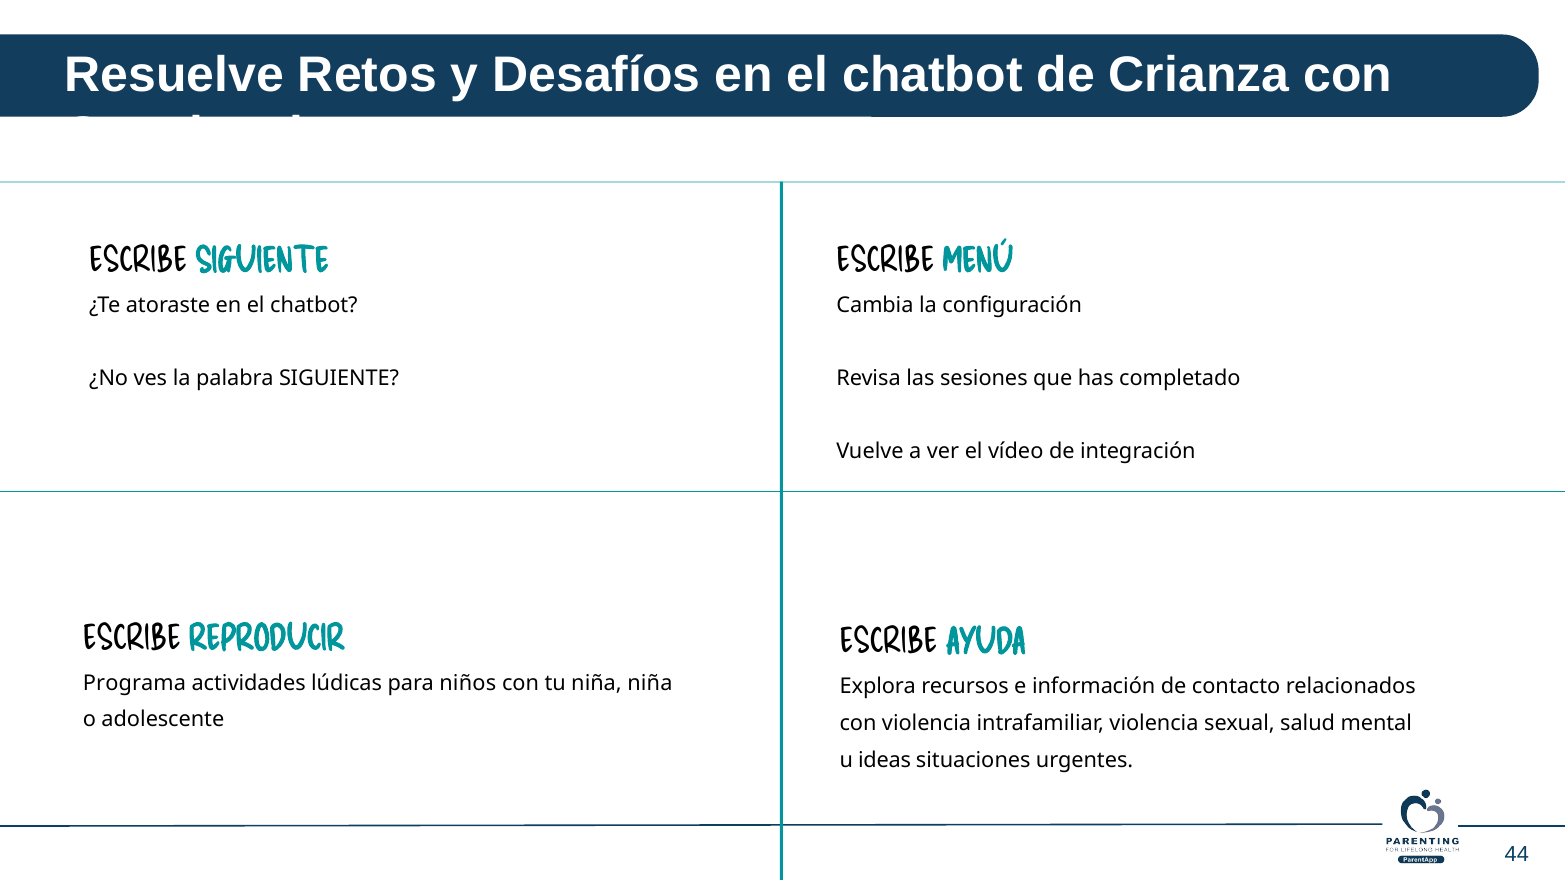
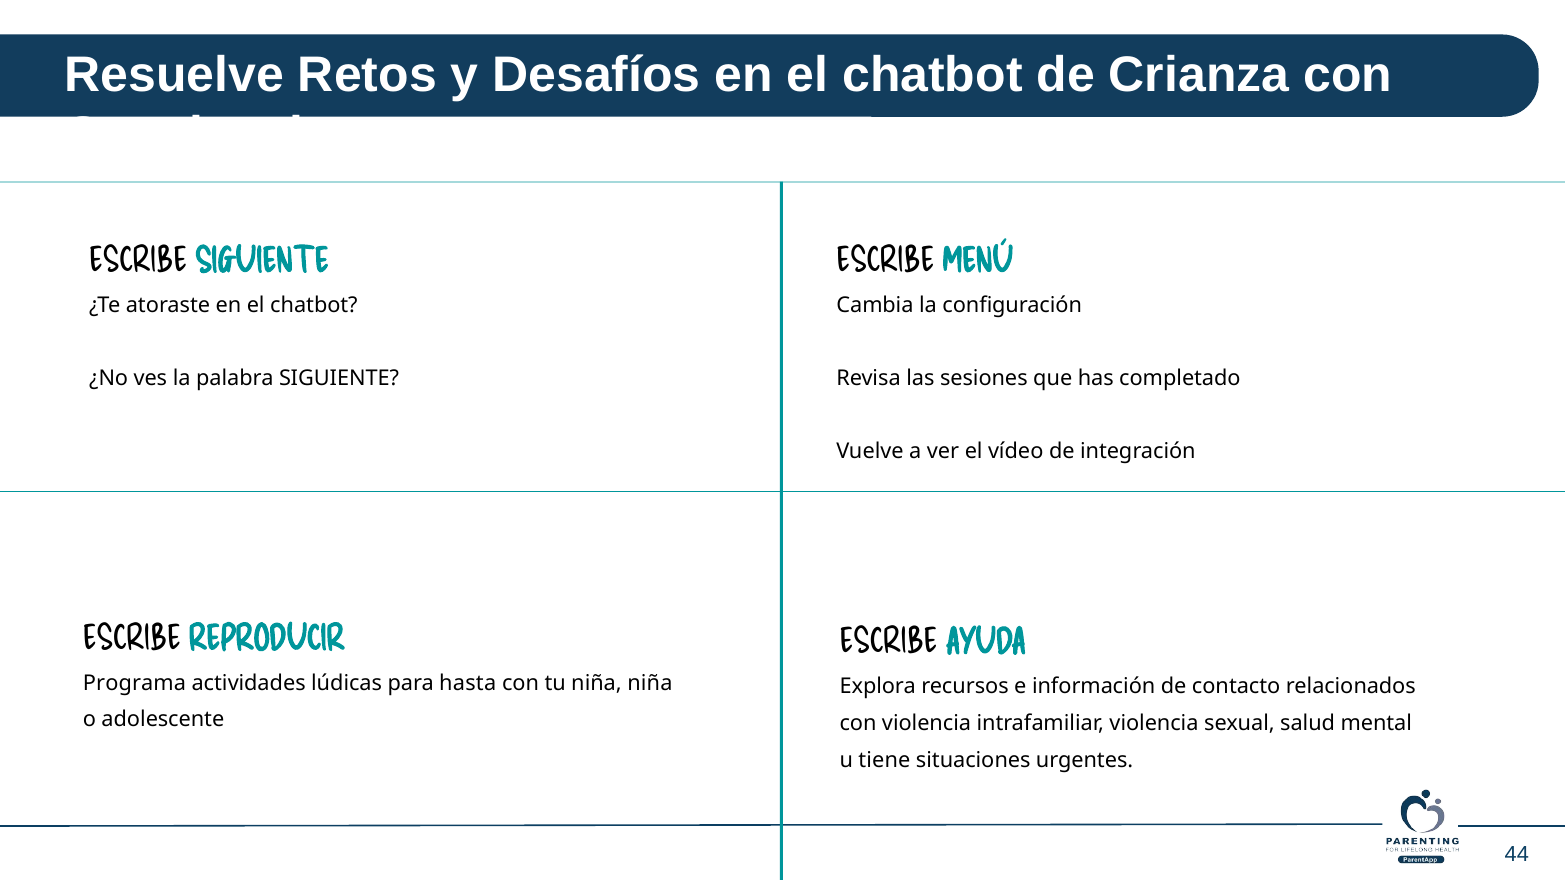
niños: niños -> hasta (468, 683)
ideas: ideas -> tiene (884, 760)
